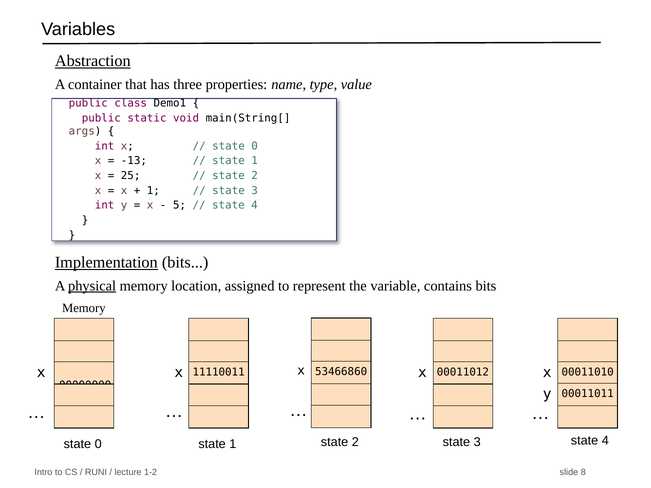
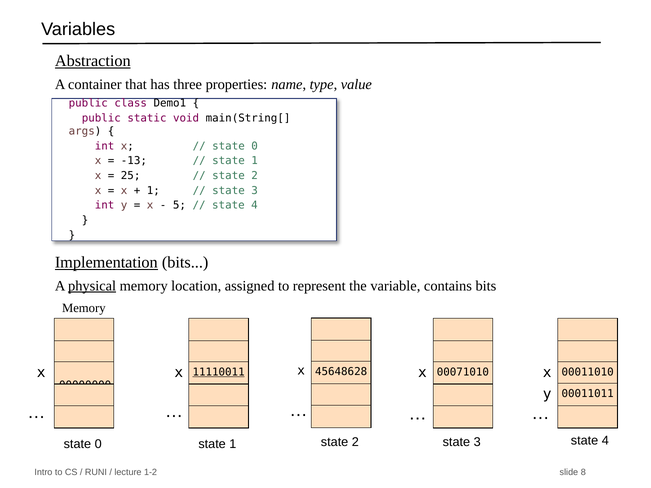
53466860: 53466860 -> 45648628 (341, 372)
11110011 underline: none -> present (219, 372)
00011012: 00011012 -> 00071010 (463, 372)
